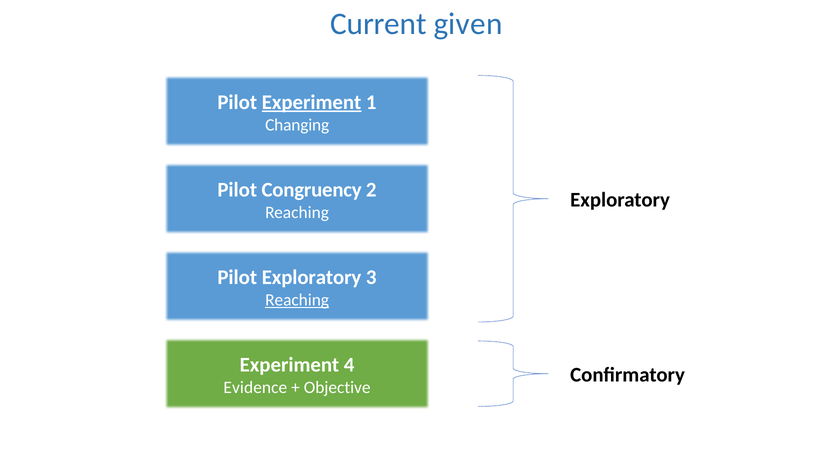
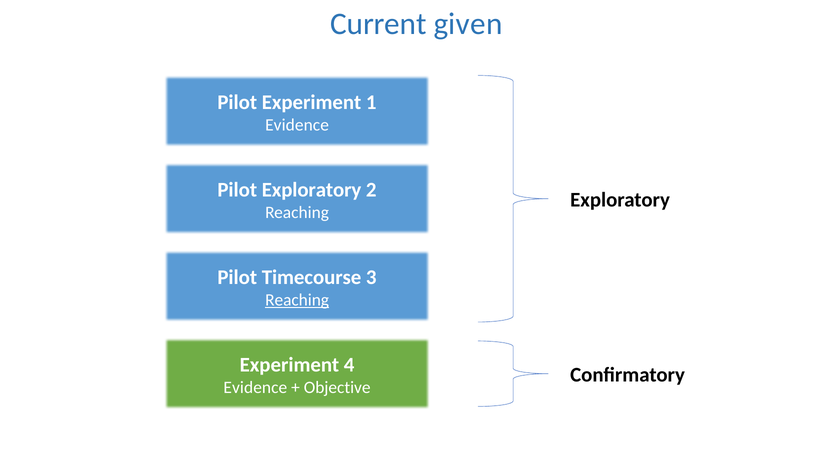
Experiment underline: present -> none (312, 102)
Changing: Changing -> Evidence (297, 125)
Pilot Congruency: Congruency -> Exploratory (312, 190)
Pilot Exploratory: Exploratory -> Timecourse (312, 277)
